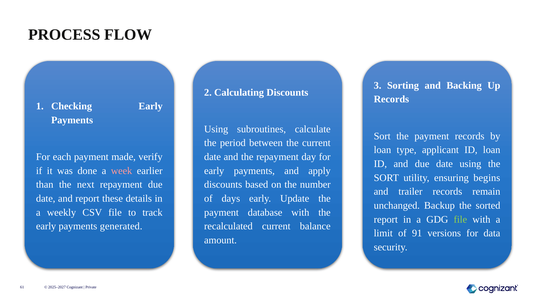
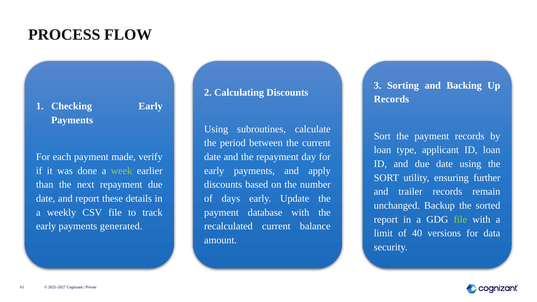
week colour: pink -> light green (122, 171)
begins: begins -> further (487, 178)
91: 91 -> 40 (417, 233)
